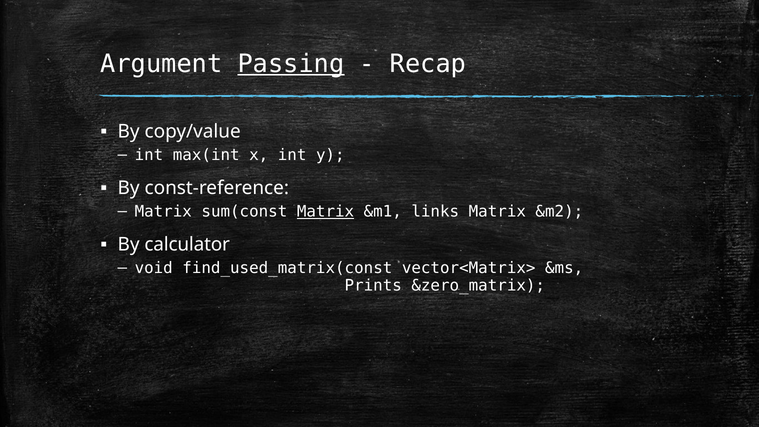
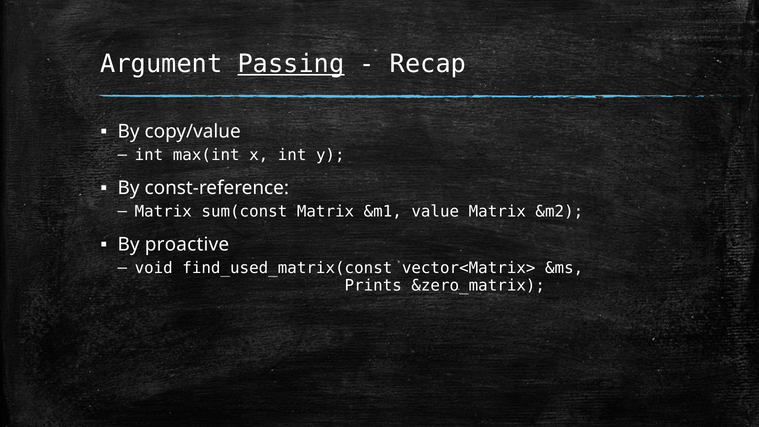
Matrix underline: present -> none (326, 212)
links: links -> value (435, 212)
calculator: calculator -> proactive (187, 245)
